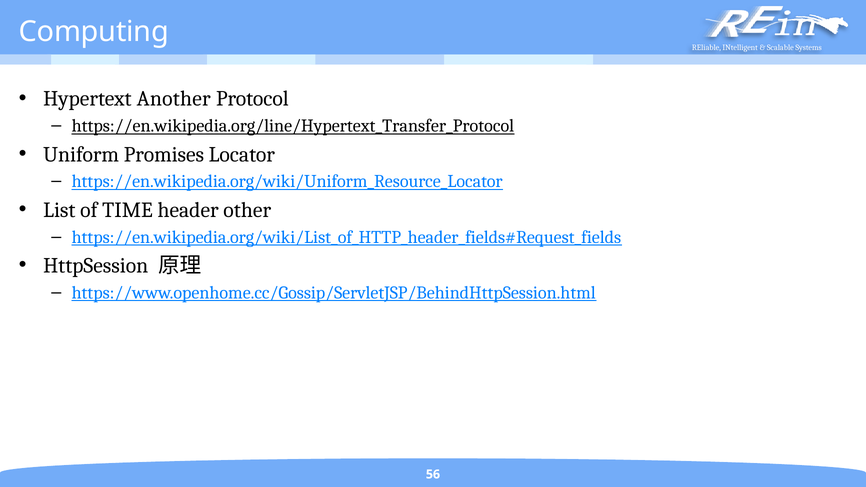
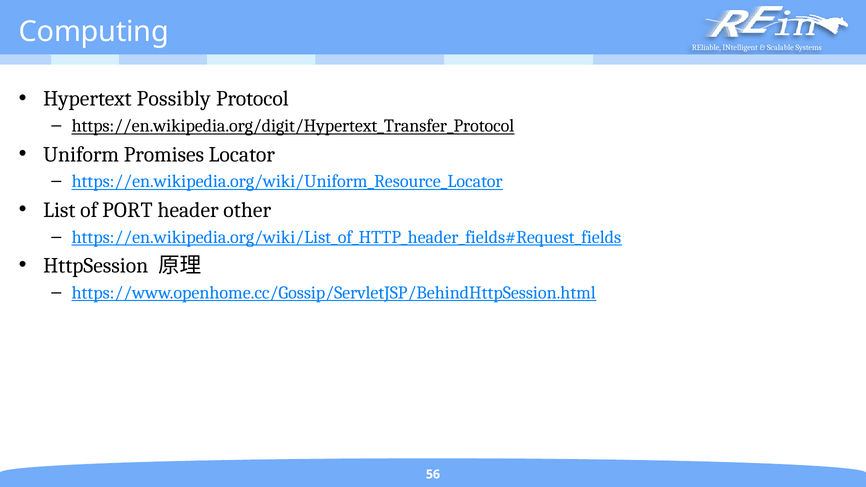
Another: Another -> Possibly (174, 99)
https://en.wikipedia.org/line/Hypertext_Transfer_Protocol: https://en.wikipedia.org/line/Hypertext_Transfer_Protocol -> https://en.wikipedia.org/digit/Hypertext_Transfer_Protocol (293, 126)
TIME: TIME -> PORT (127, 210)
